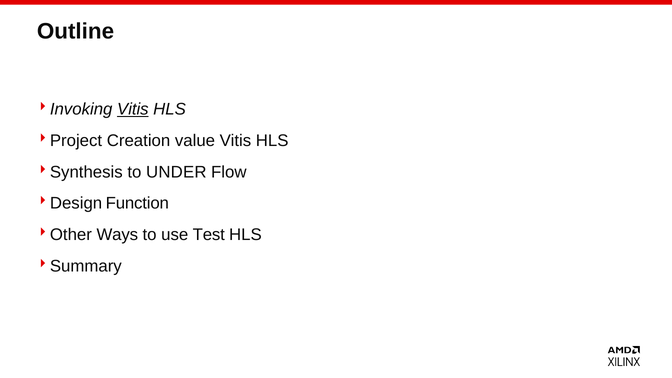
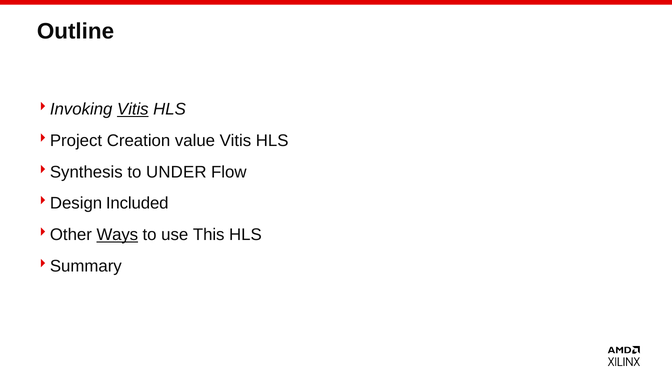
Function: Function -> Included (137, 203)
Ways underline: none -> present (117, 235)
Test: Test -> This (209, 235)
